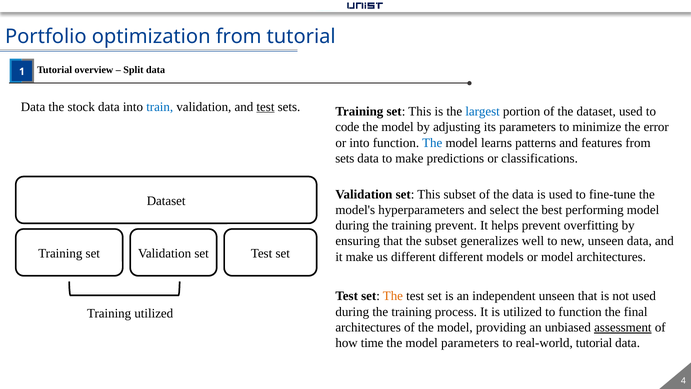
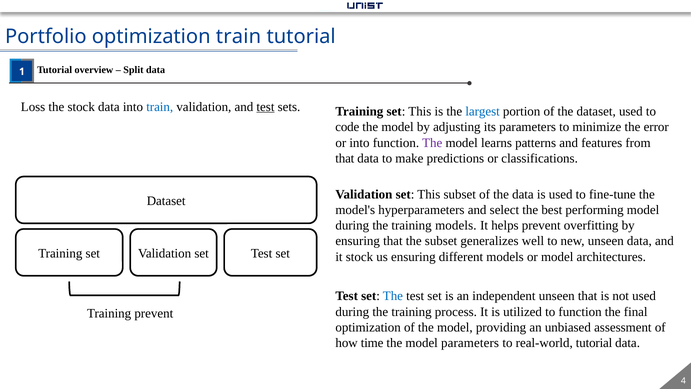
optimization from: from -> train (238, 37)
Data: Data -> Loss (33, 107)
The colour: blue -> purple (432, 143)
sets: sets -> that (345, 158)
training prevent: prevent -> models (456, 225)
it make: make -> stock (359, 257)
us different: different -> ensuring (413, 257)
The colour: orange -> blue (393, 296)
Training utilized: utilized -> prevent (154, 313)
architectures: architectures -> optimization (368, 327)
assessment underline: present -> none (623, 327)
